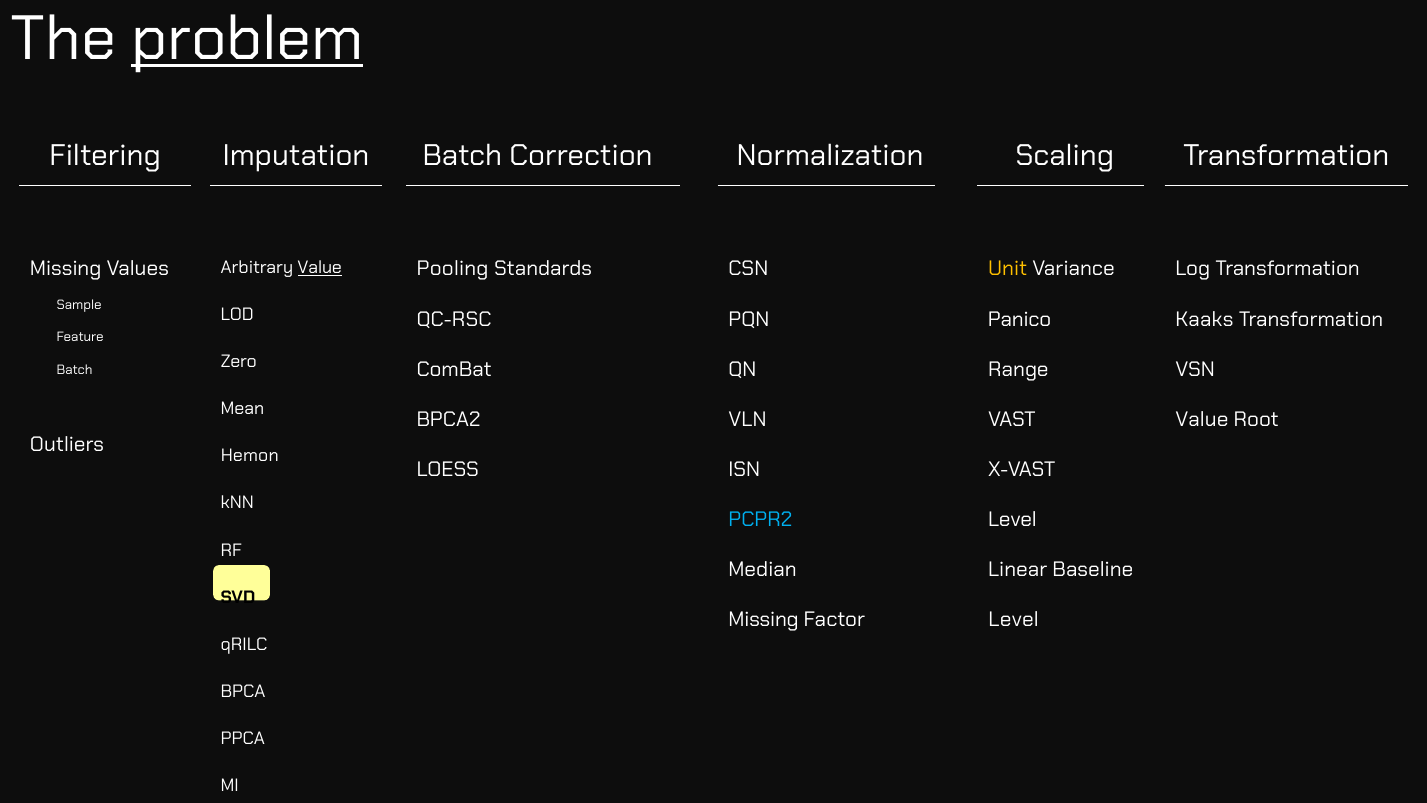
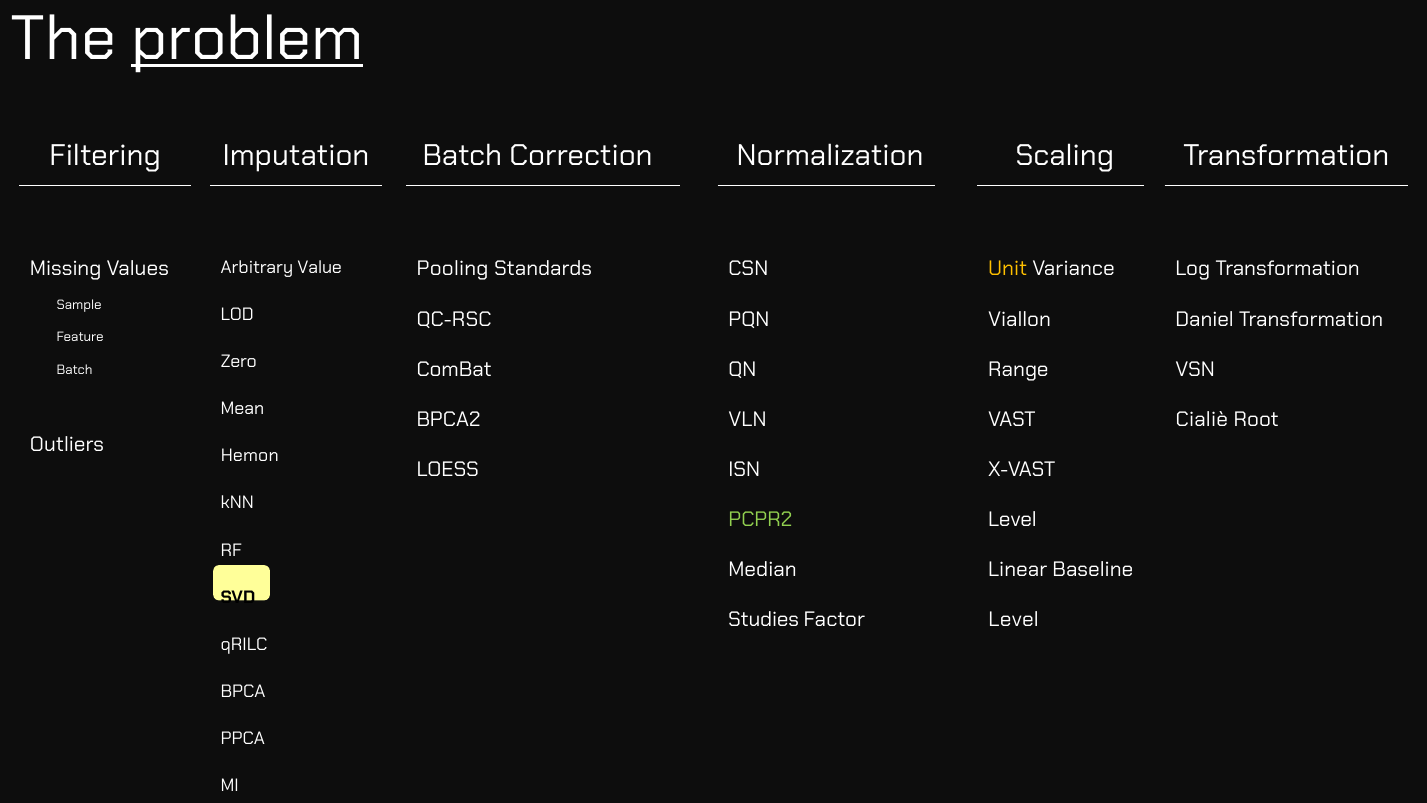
Value underline: present -> none (320, 268)
Panico: Panico -> Viallon (1019, 319)
Kaaks: Kaaks -> Daniel (1205, 319)
Value: Value -> Cialiè (1202, 419)
PCPR2 colour: light blue -> light green (760, 519)
Missing: Missing -> Studies (764, 619)
